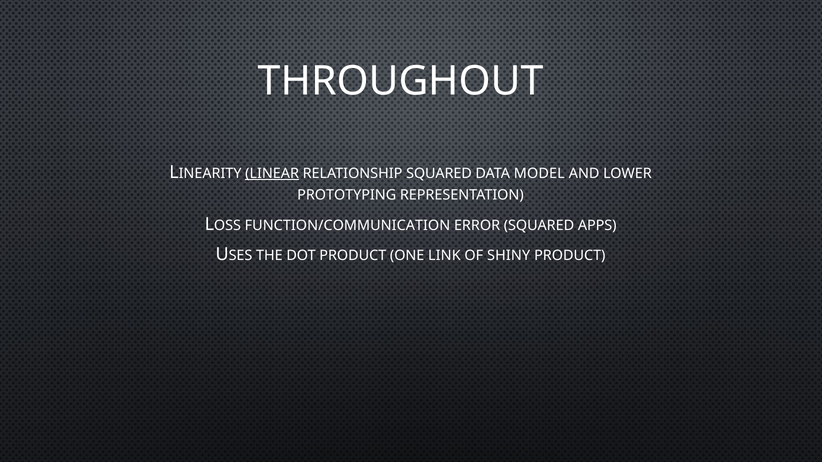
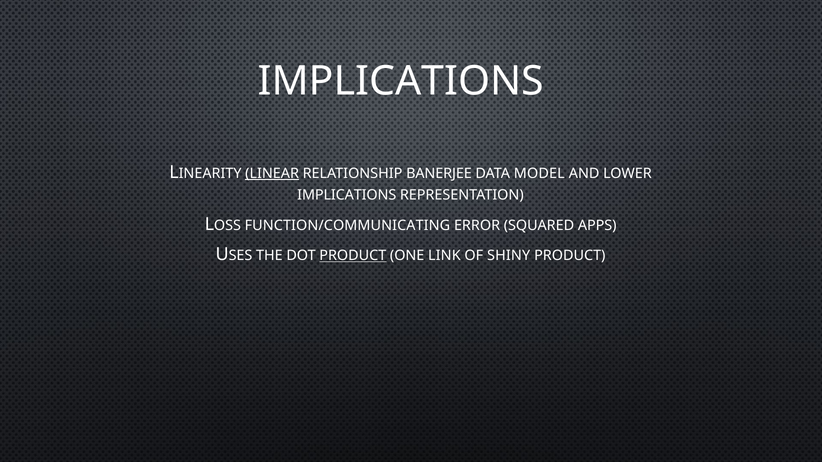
THROUGHOUT: THROUGHOUT -> IMPLICATIONS (401, 81)
RELATIONSHIP SQUARED: SQUARED -> BANERJEE (439, 174)
PROTOTYPING: PROTOTYPING -> IMPLICATIONS (347, 195)
FUNCTION/COMMUNICATION: FUNCTION/COMMUNICATION -> FUNCTION/COMMUNICATING (347, 226)
PRODUCT underline: none -> present (353, 256)
